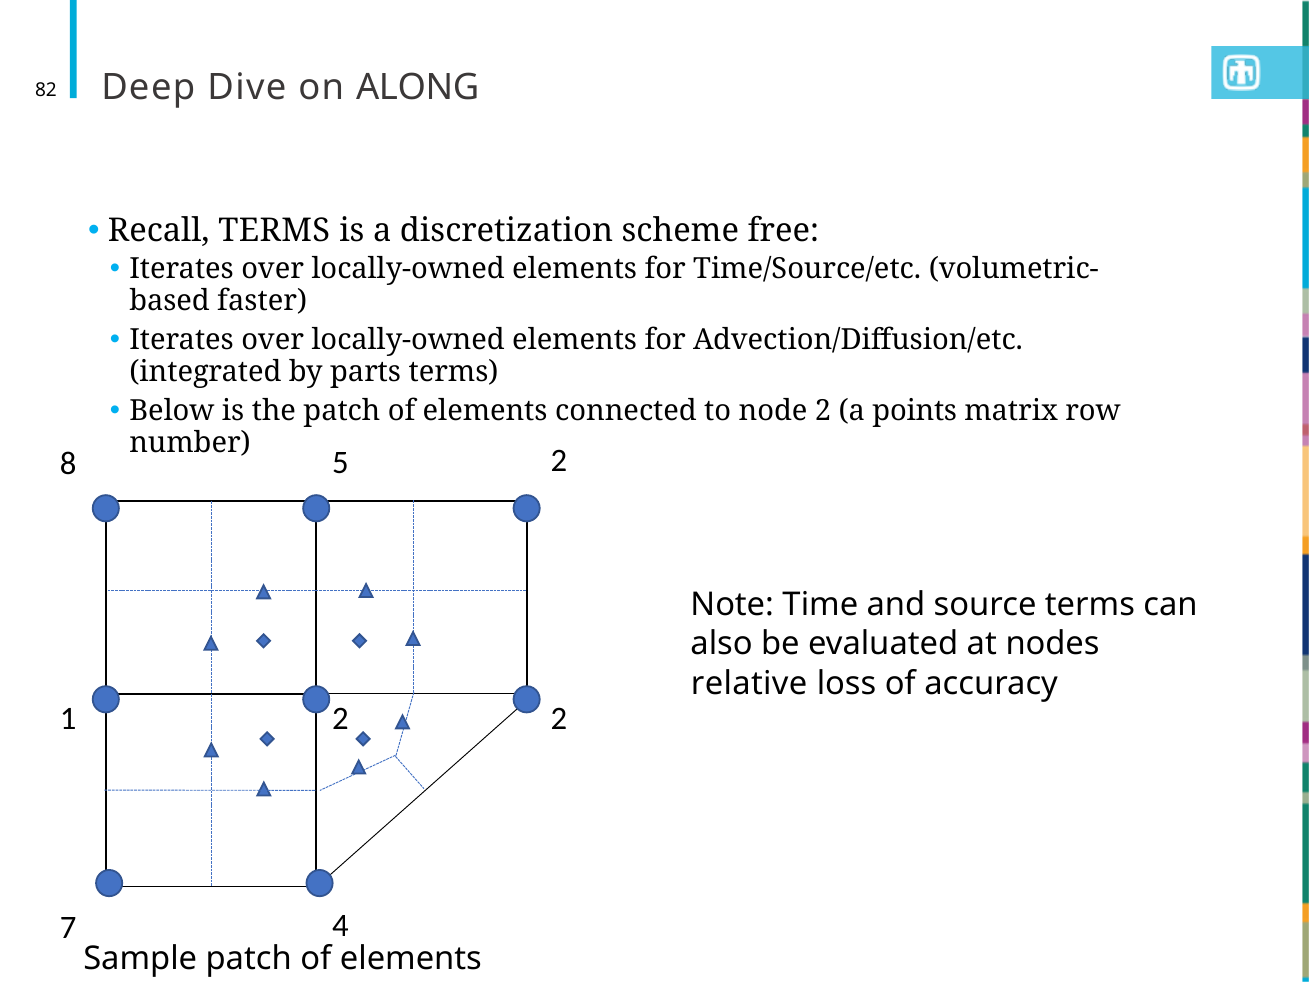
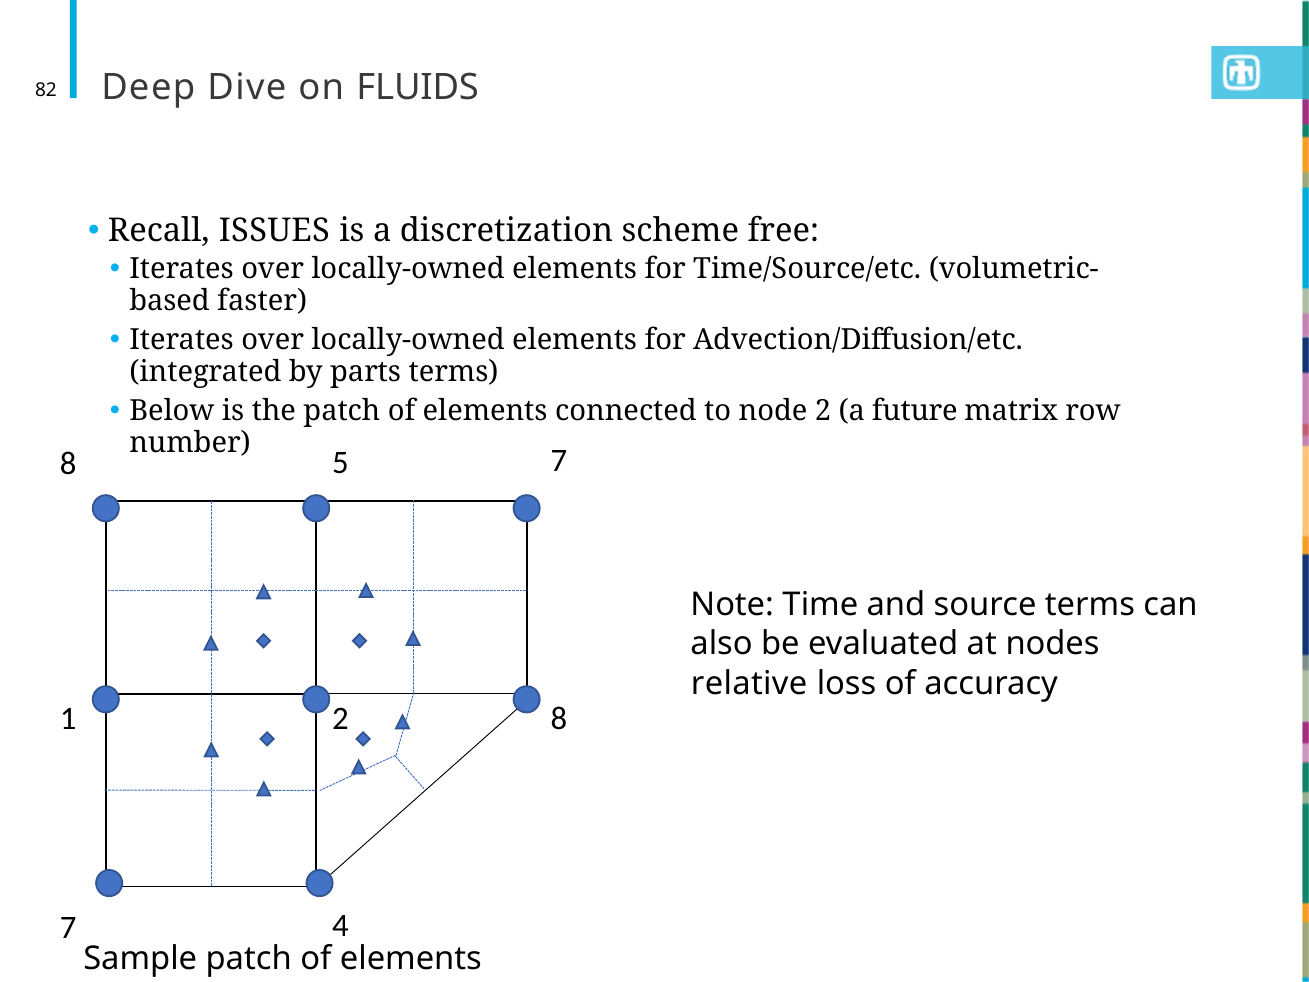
ALONG: ALONG -> FLUIDS (418, 88)
Recall TERMS: TERMS -> ISSUES (274, 230)
points: points -> future (915, 411)
5 2: 2 -> 7 (559, 460)
2 2: 2 -> 8 (559, 718)
